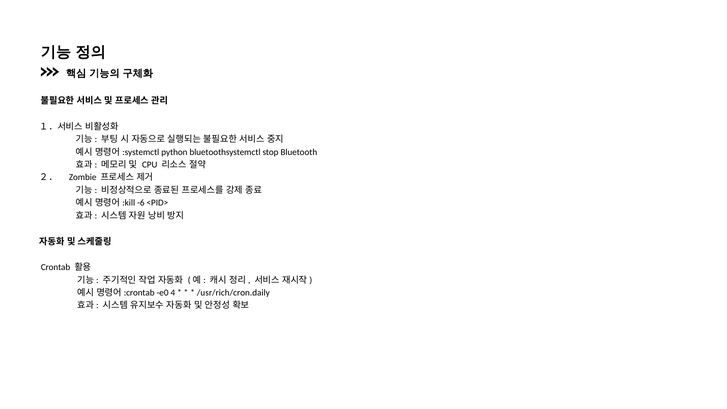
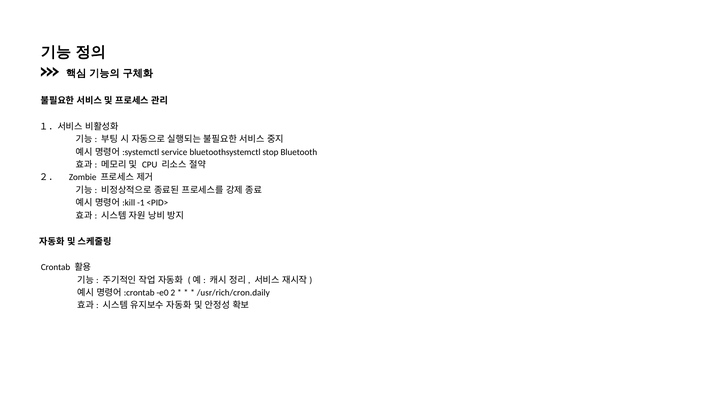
python: python -> service (174, 152)
-6: -6 -> -1 (141, 203)
4: 4 -> 2 (173, 293)
